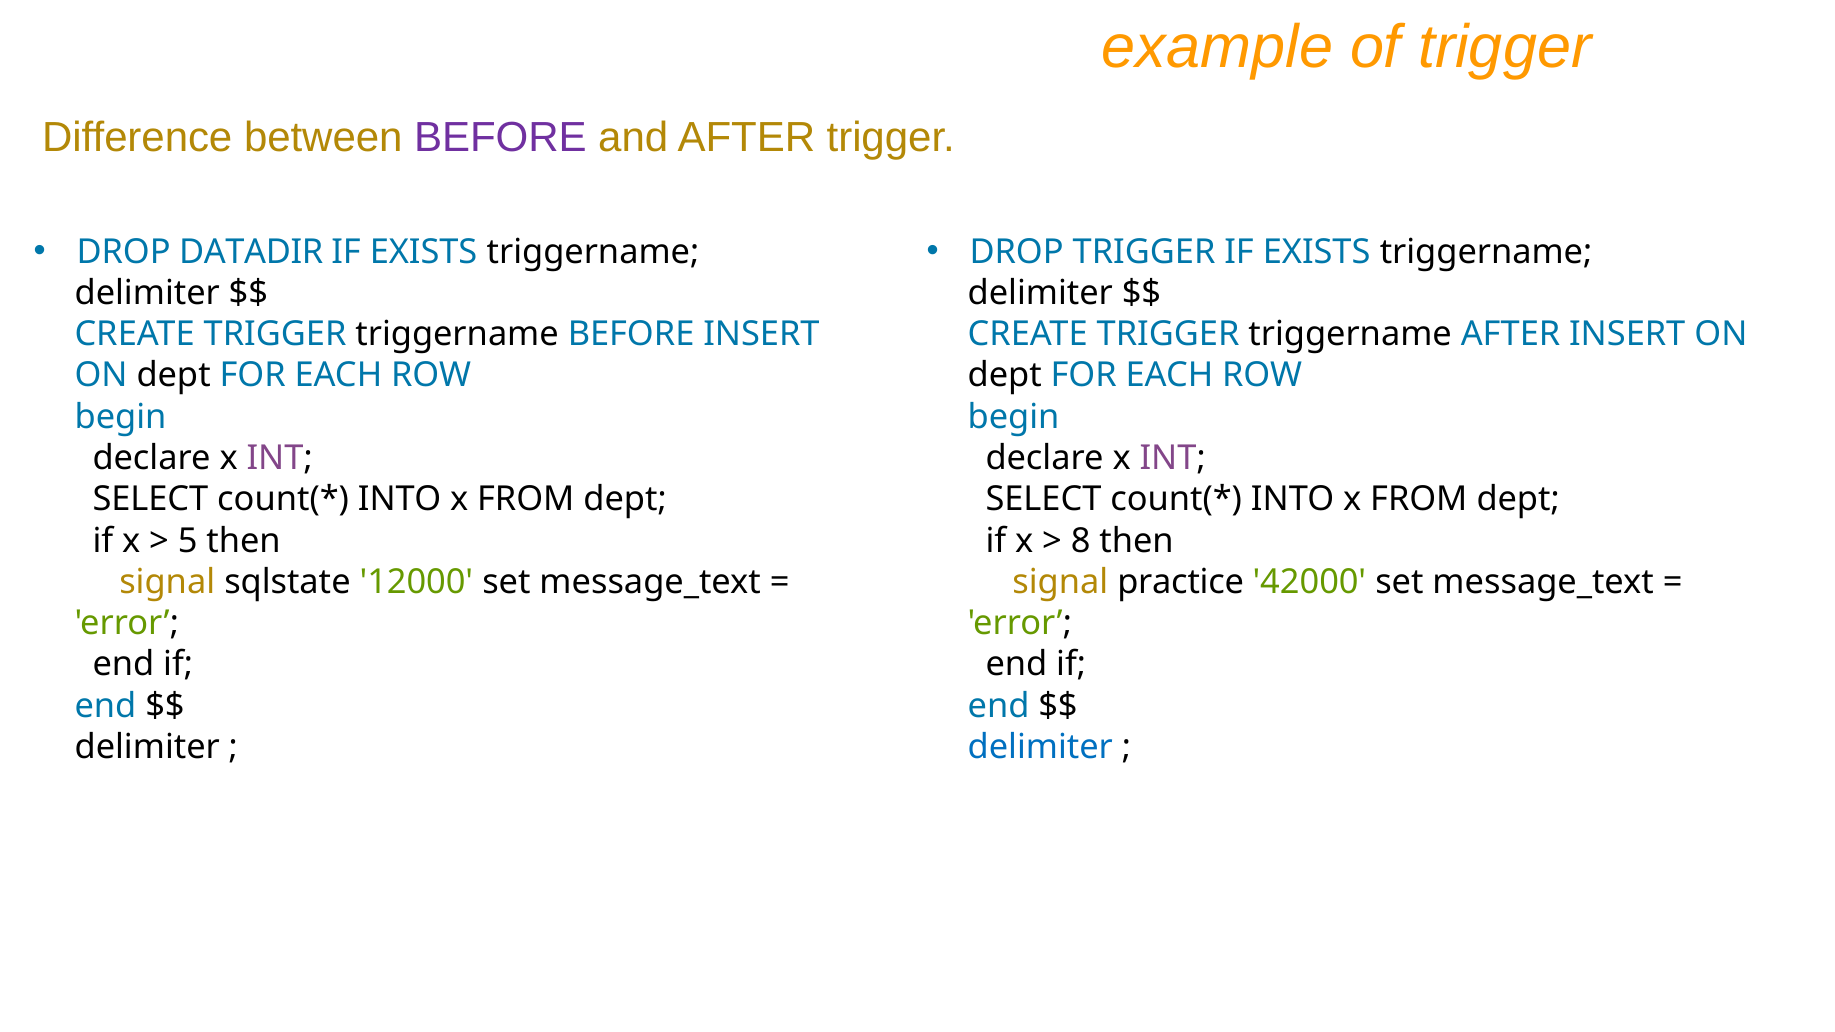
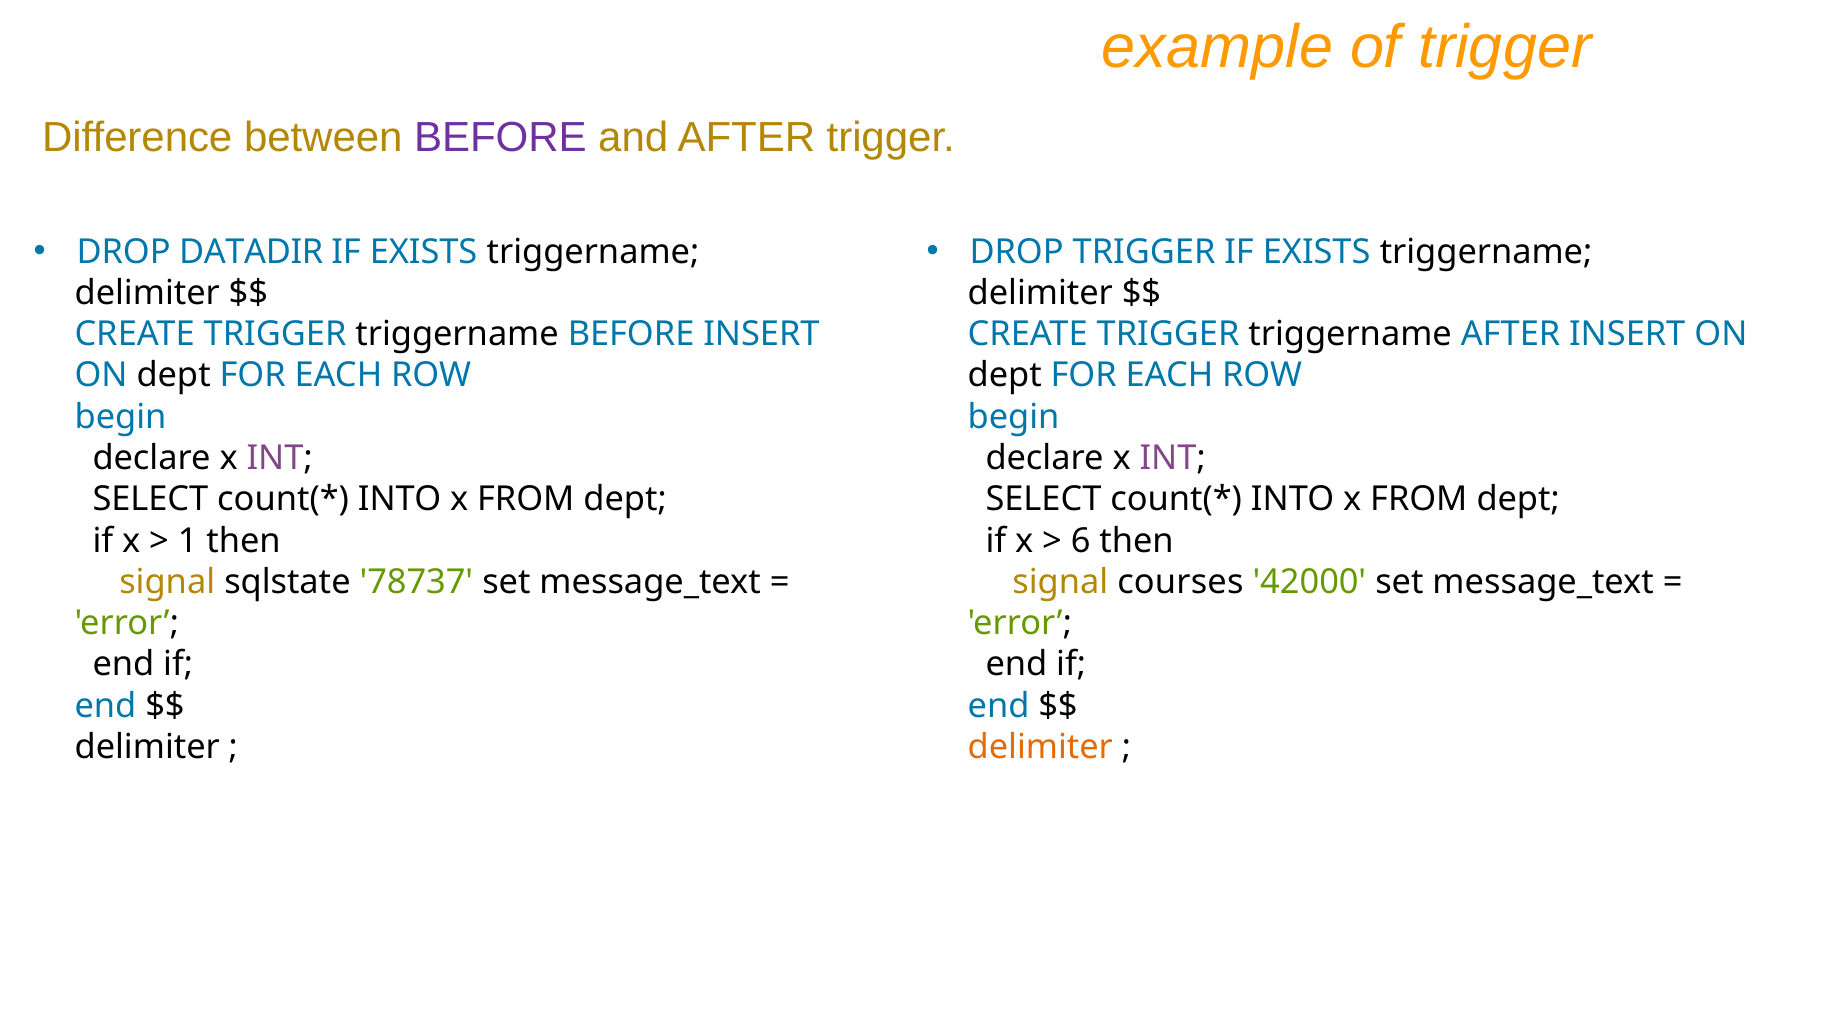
5: 5 -> 1 (188, 541)
8: 8 -> 6 (1081, 541)
12000: 12000 -> 78737 (416, 582)
practice: practice -> courses (1180, 582)
delimiter colour: blue -> orange (1040, 747)
